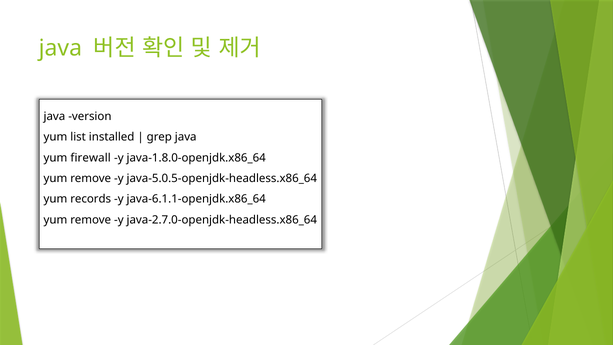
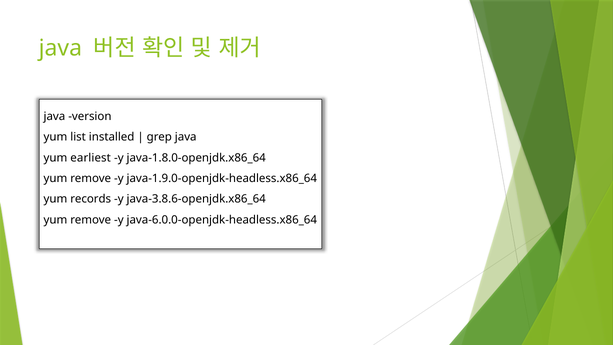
firewall: firewall -> earliest (91, 158)
java-5.0.5-openjdk-headless.x86_64: java-5.0.5-openjdk-headless.x86_64 -> java-1.9.0-openjdk-headless.x86_64 (222, 178)
java-6.1.1-openjdk.x86_64: java-6.1.1-openjdk.x86_64 -> java-3.8.6-openjdk.x86_64 (196, 199)
java-2.7.0-openjdk-headless.x86_64: java-2.7.0-openjdk-headless.x86_64 -> java-6.0.0-openjdk-headless.x86_64 (222, 220)
